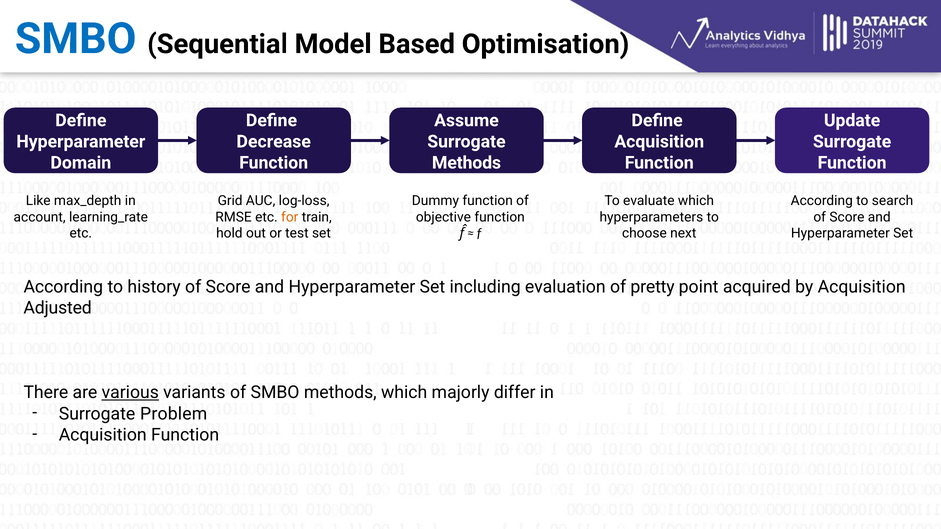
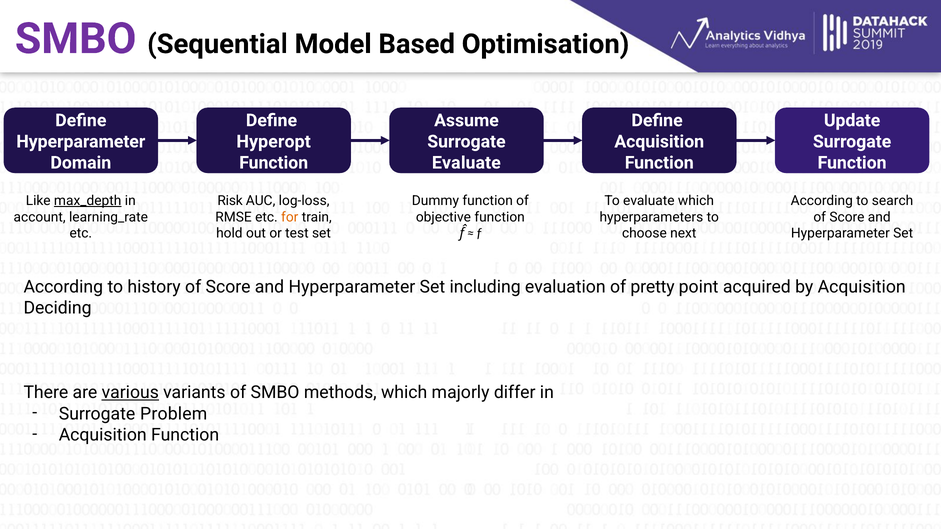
SMBO colour: blue -> purple (76, 39)
Decrease: Decrease -> Hyperopt (274, 142)
Methods: Methods -> Evaluate (466, 163)
max_depth underline: none -> present (88, 201)
Grid: Grid -> Risk (230, 201)
Adjusted: Adjusted -> Deciding (58, 308)
